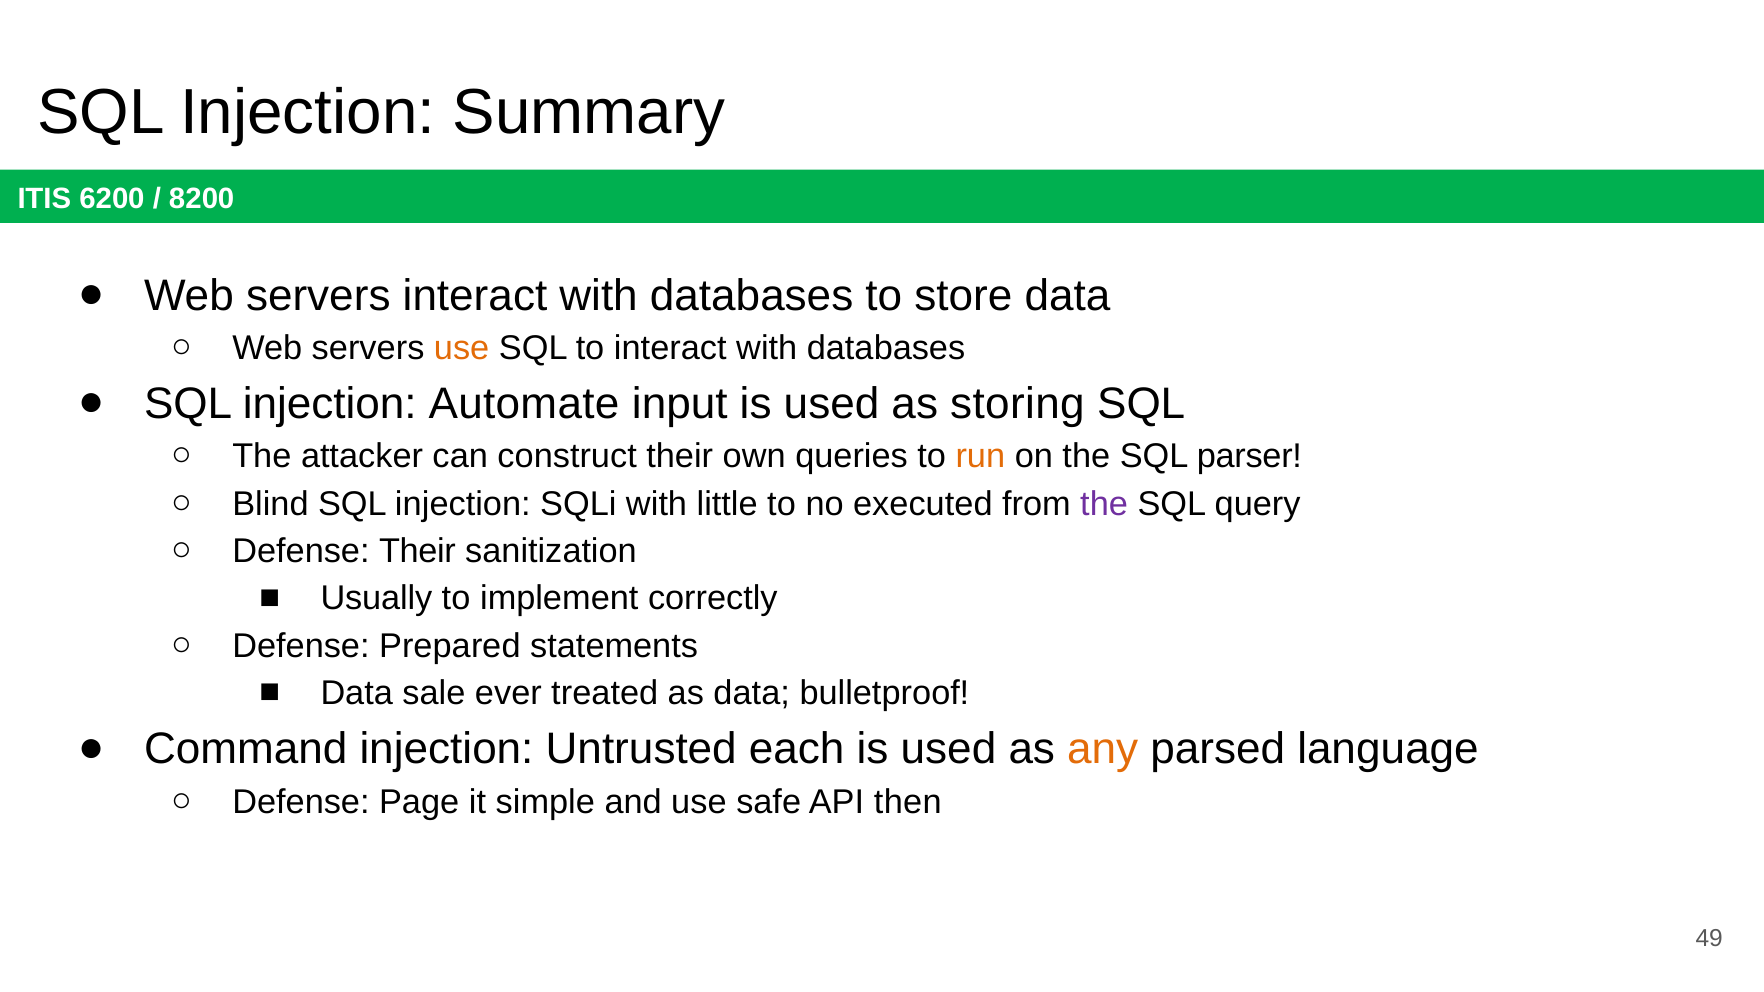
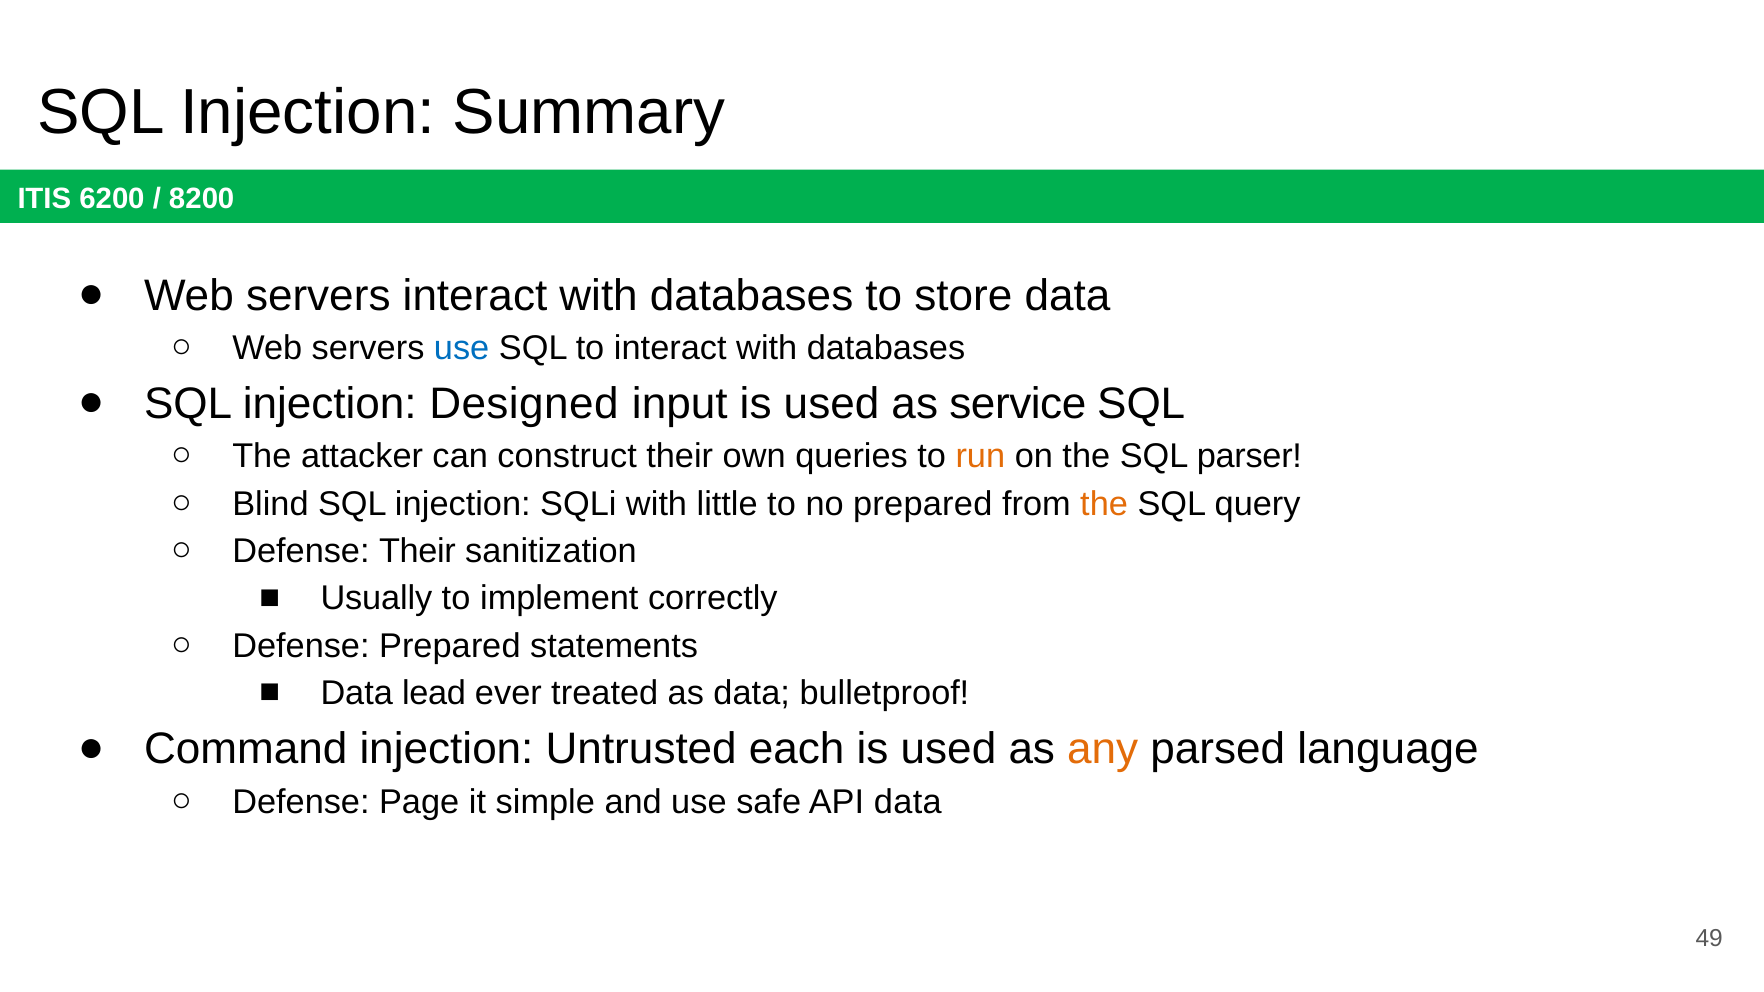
use colour: orange -> blue (462, 348)
Automate: Automate -> Designed (524, 404)
storing: storing -> service (1018, 404)
no executed: executed -> prepared (923, 504)
the colour: purple -> orange (1104, 504)
sale: sale -> lead (434, 694)
API then: then -> data (908, 802)
